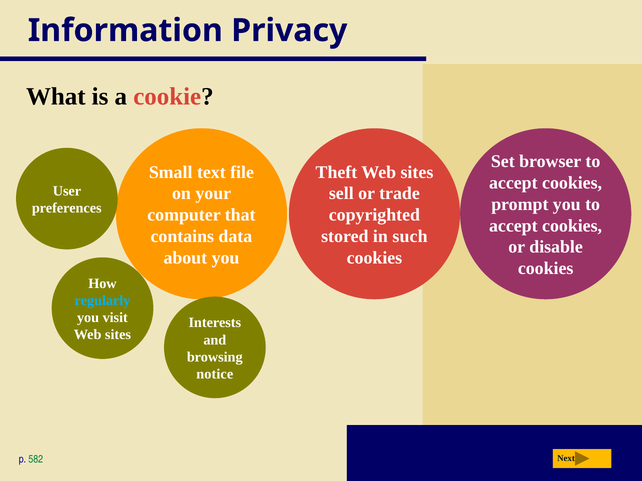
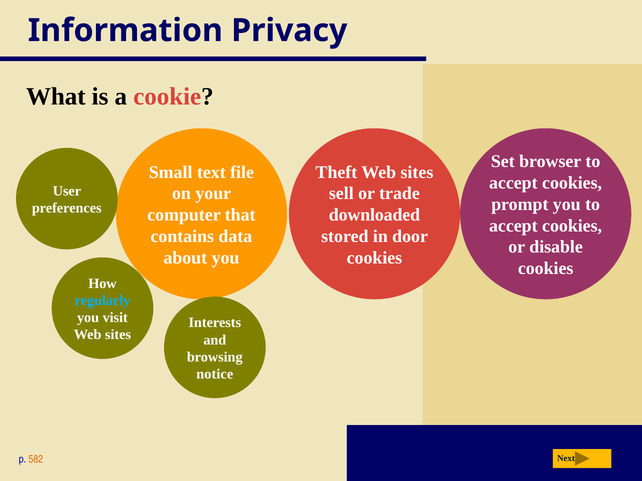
copyrighted: copyrighted -> downloaded (374, 215)
such: such -> door (410, 237)
582 colour: green -> orange (36, 460)
